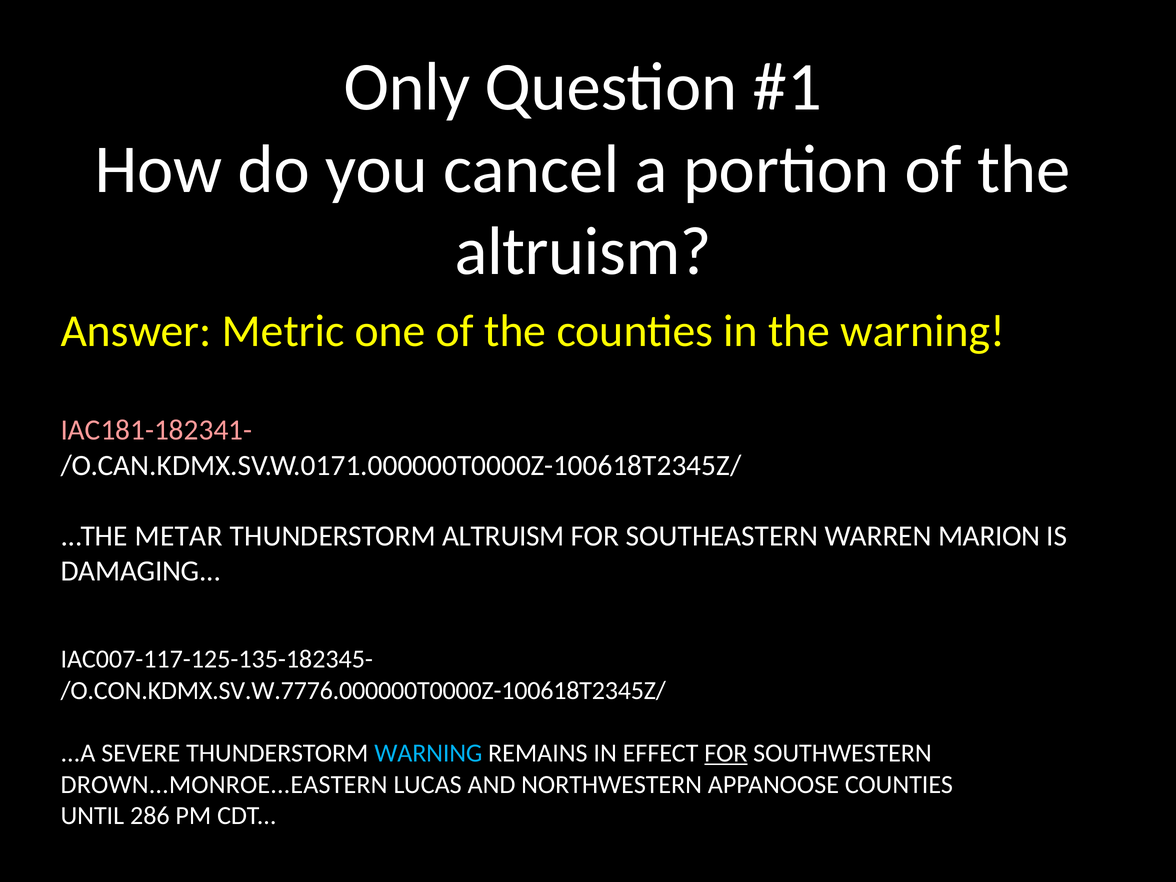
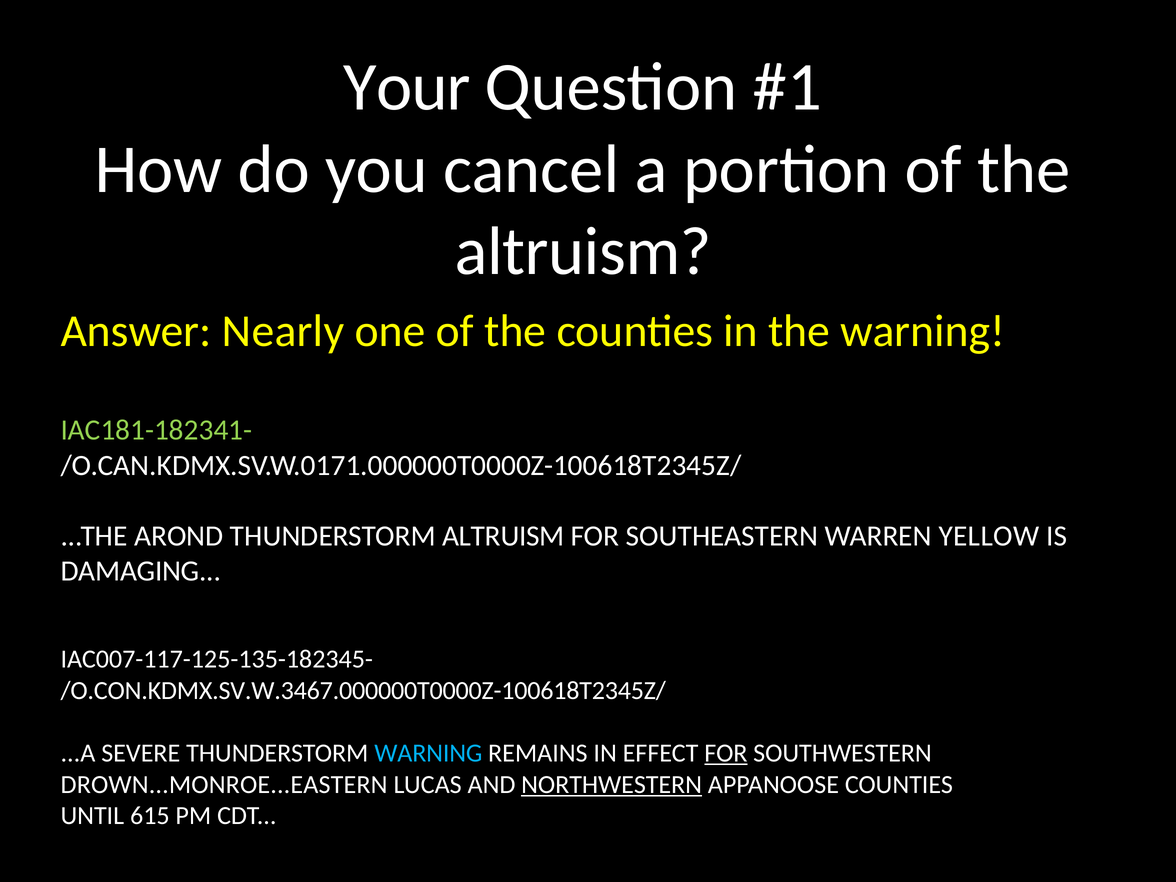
Only: Only -> Your (407, 87)
Metric: Metric -> Nearly (283, 331)
IAC181-182341- colour: pink -> light green (156, 430)
METAR: METAR -> AROND (179, 536)
MARION: MARION -> YELLOW (989, 536)
/O.CON.KDMX.SV.W.7776.000000T0000Z-100618T2345Z/: /O.CON.KDMX.SV.W.7776.000000T0000Z-100618T2345Z/ -> /O.CON.KDMX.SV.W.3467.000000T0000Z-100618T2345Z/ (363, 691)
NORTHWESTERN underline: none -> present (612, 785)
286: 286 -> 615 (150, 816)
